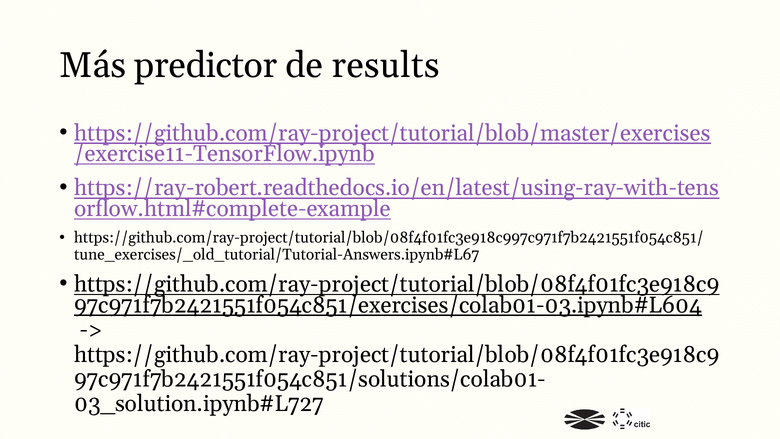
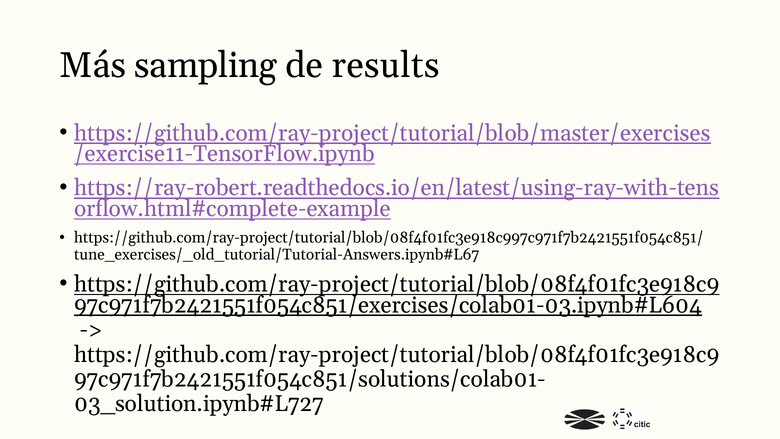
predictor: predictor -> sampling (206, 66)
